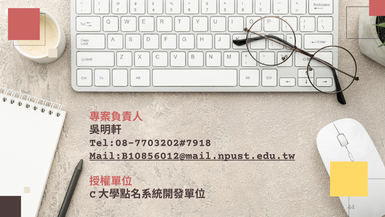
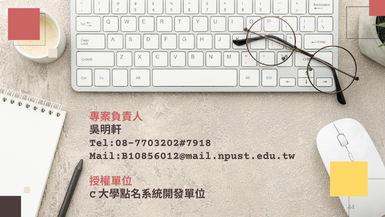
Mail:B10856012@mail.npust.edu.tw underline: present -> none (192, 155)
